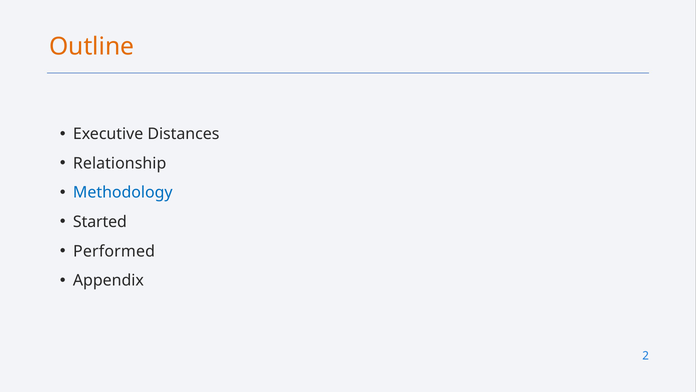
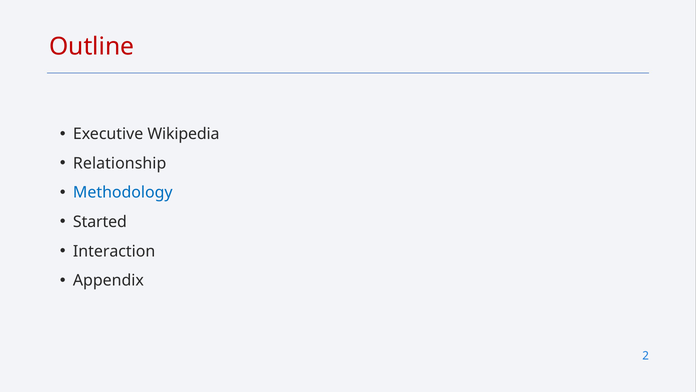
Outline colour: orange -> red (92, 46)
Distances: Distances -> Wikipedia (183, 134)
Performed: Performed -> Interaction (114, 251)
